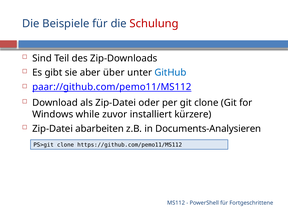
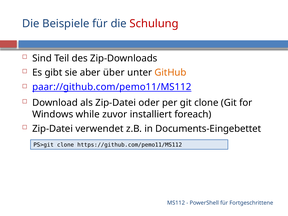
GitHub colour: blue -> orange (170, 73)
kürzere: kürzere -> foreach (193, 114)
abarbeiten: abarbeiten -> verwendet (100, 129)
Documents-Analysieren: Documents-Analysieren -> Documents-Eingebettet (208, 129)
